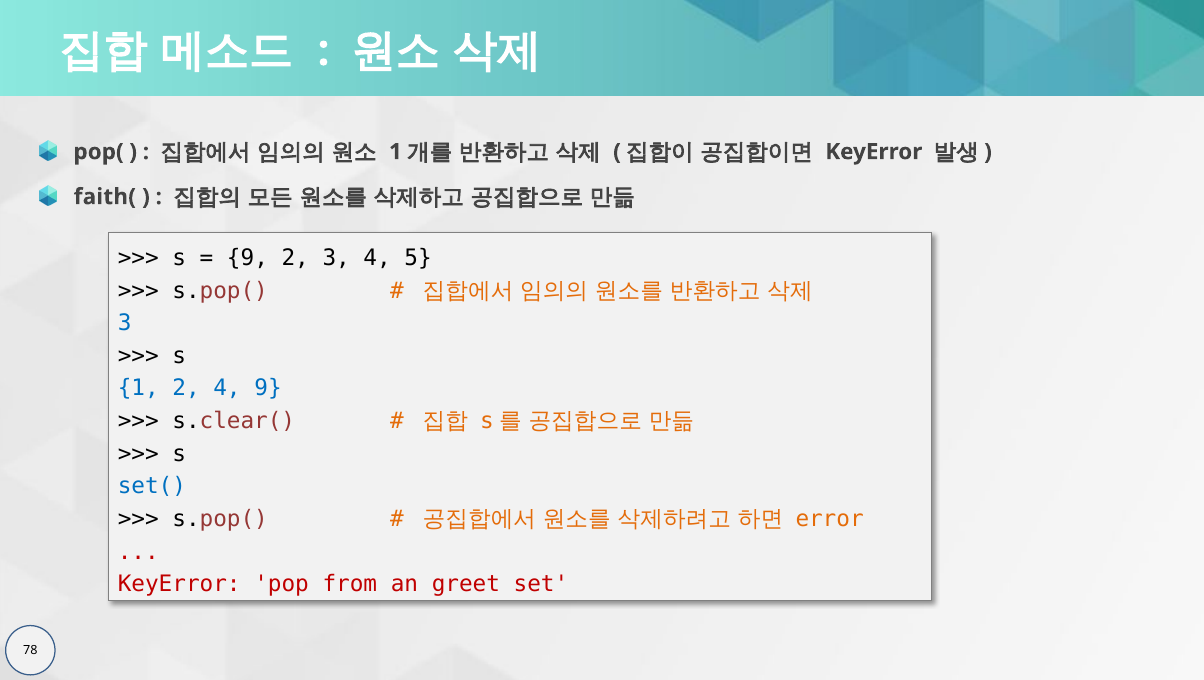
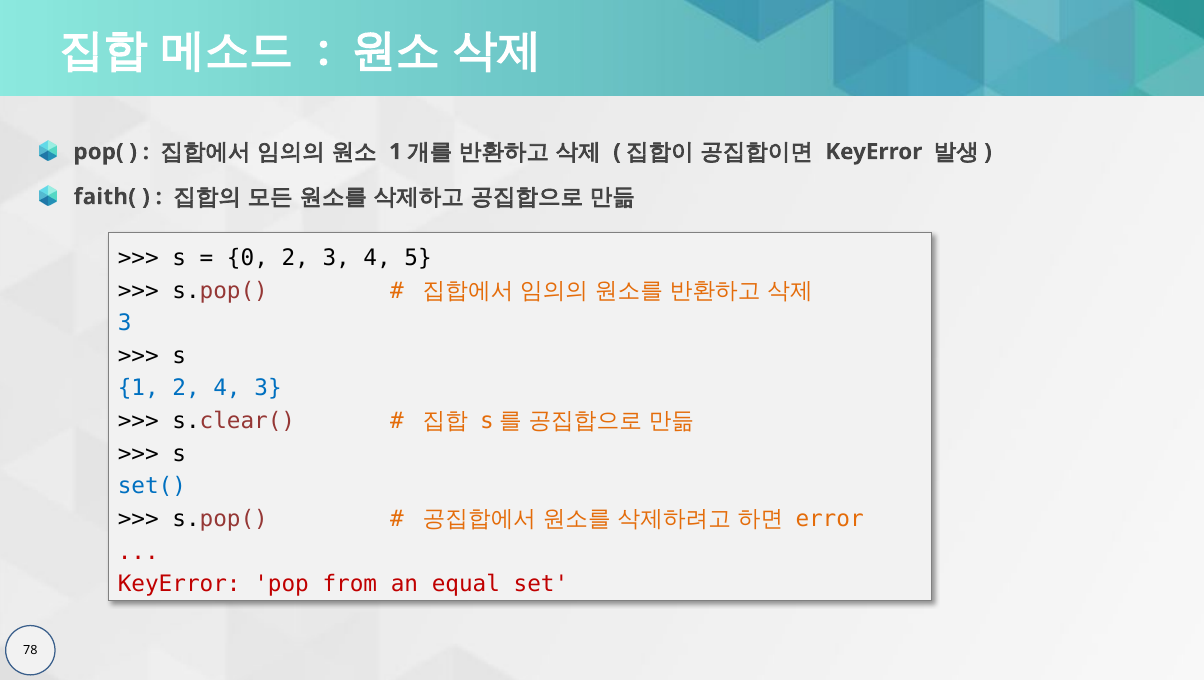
9: 9 -> 0 (248, 258)
4 9: 9 -> 3 (268, 389)
greet: greet -> equal (466, 585)
